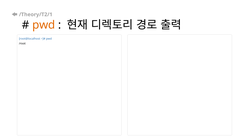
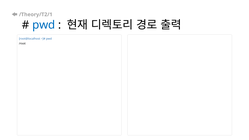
pwd colour: orange -> blue (44, 25)
